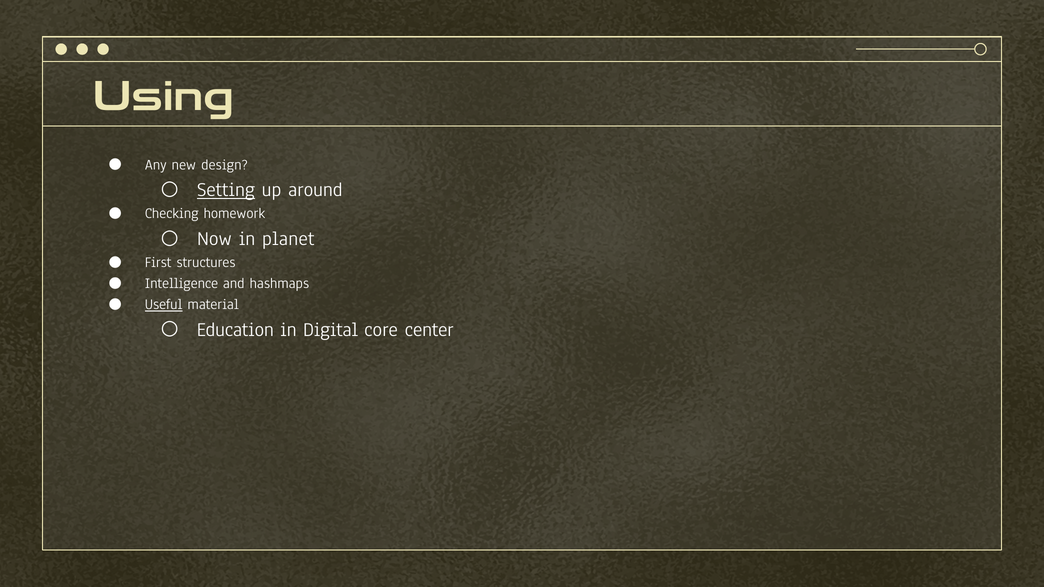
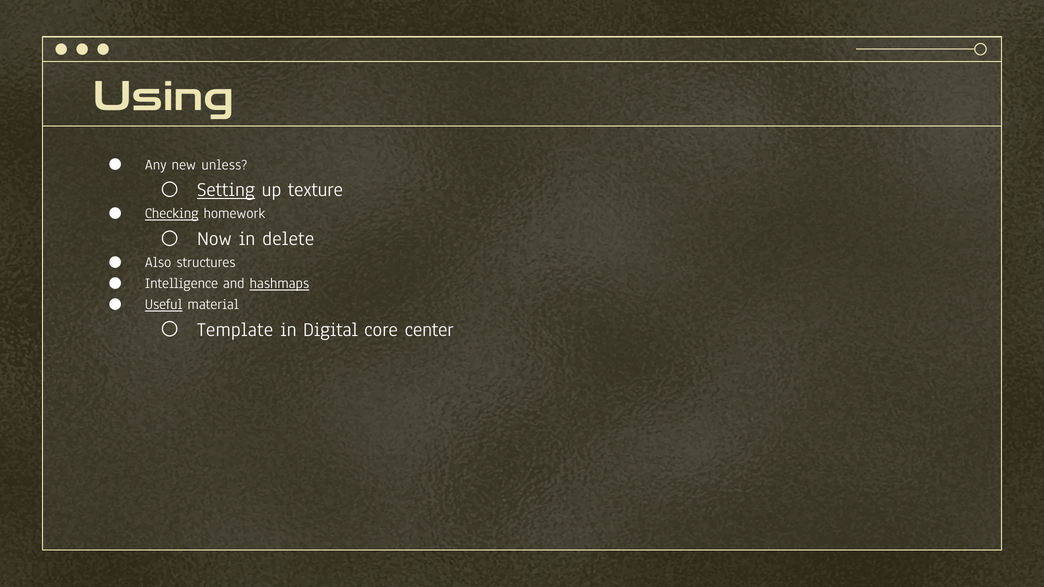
design: design -> unless (224, 165)
around: around -> texture (315, 190)
Checking underline: none -> present (172, 214)
planet: planet -> delete (288, 239)
First: First -> Also (158, 262)
hashmaps underline: none -> present (279, 283)
Education: Education -> Template (235, 330)
